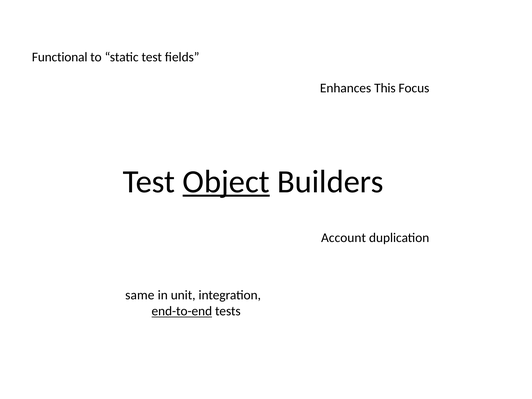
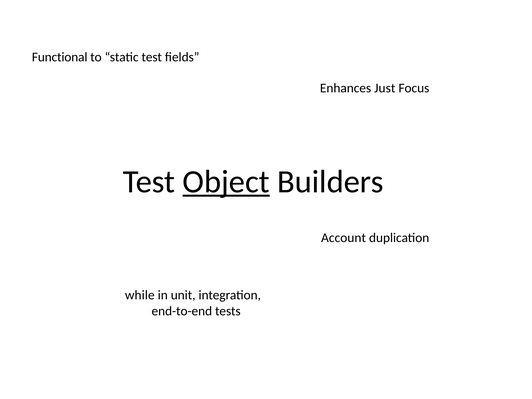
This: This -> Just (385, 88)
same: same -> while (140, 295)
end-to-end underline: present -> none (182, 311)
